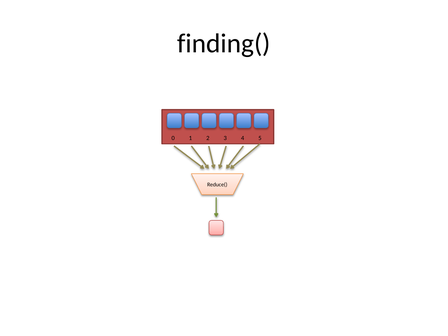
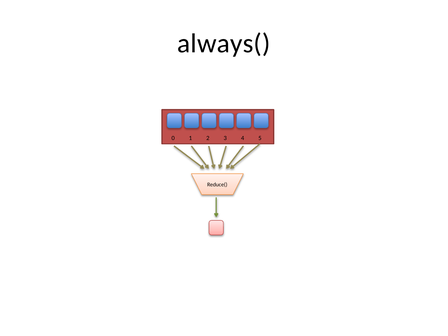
finding(: finding( -> always( (224, 43)
